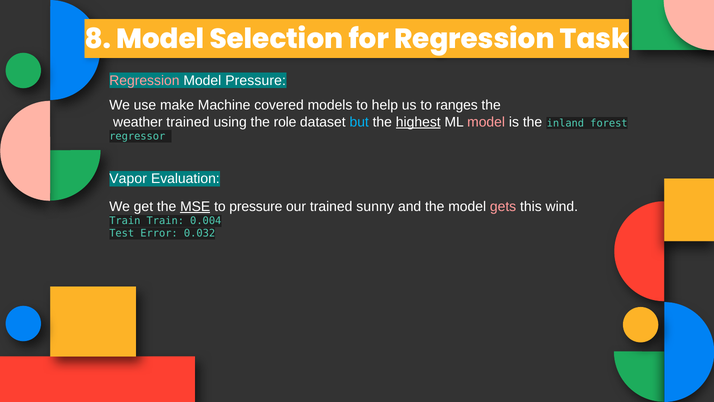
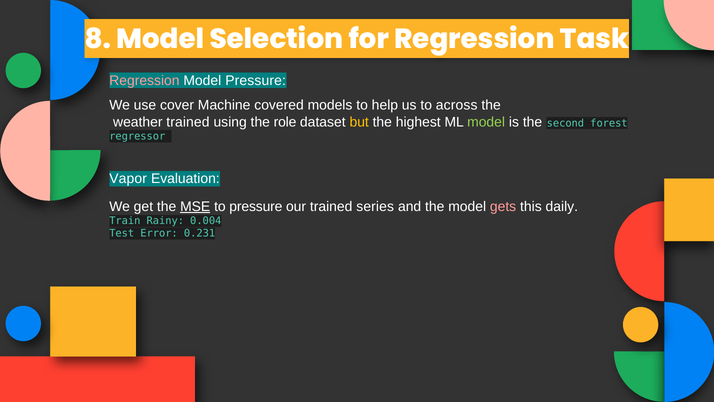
make: make -> cover (177, 105)
ranges: ranges -> across (457, 105)
but colour: light blue -> yellow (359, 122)
highest underline: present -> none (418, 122)
model colour: pink -> light green (486, 122)
inland: inland -> second (565, 123)
sunny: sunny -> series (375, 206)
wind: wind -> daily (562, 206)
Train Train: Train -> Rainy (165, 221)
0.032: 0.032 -> 0.231 (200, 233)
